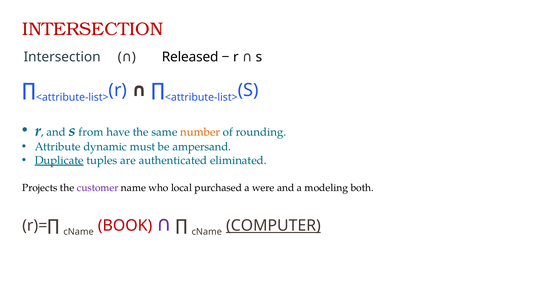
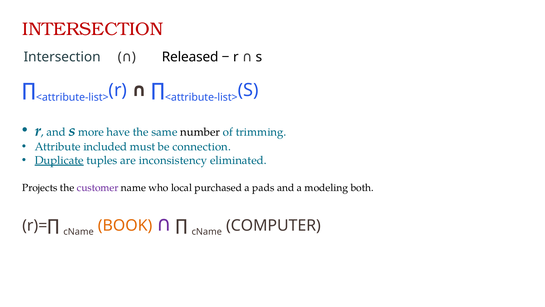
from: from -> more (91, 132)
number colour: orange -> black (200, 132)
rounding: rounding -> trimming (261, 132)
dynamic: dynamic -> included (105, 146)
ampersand: ampersand -> connection (202, 146)
authenticated: authenticated -> inconsistency (173, 160)
were: were -> pads (263, 187)
BOOK colour: red -> orange (125, 225)
COMPUTER underline: present -> none (273, 225)
